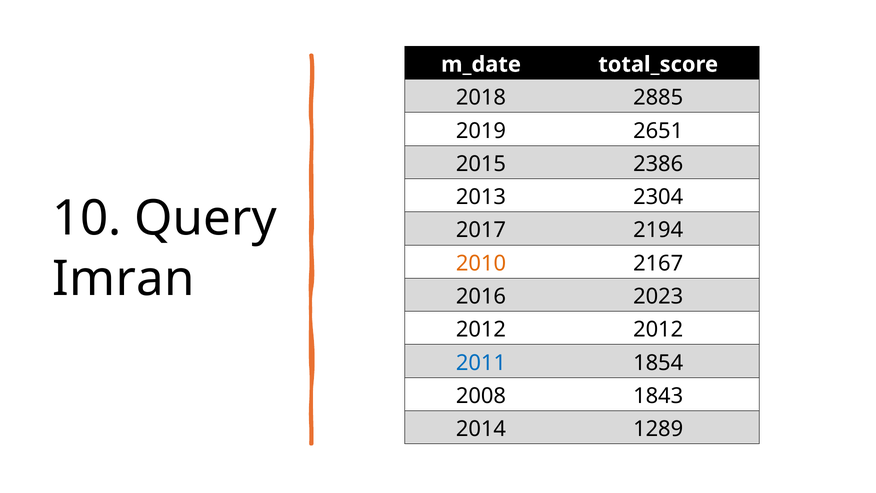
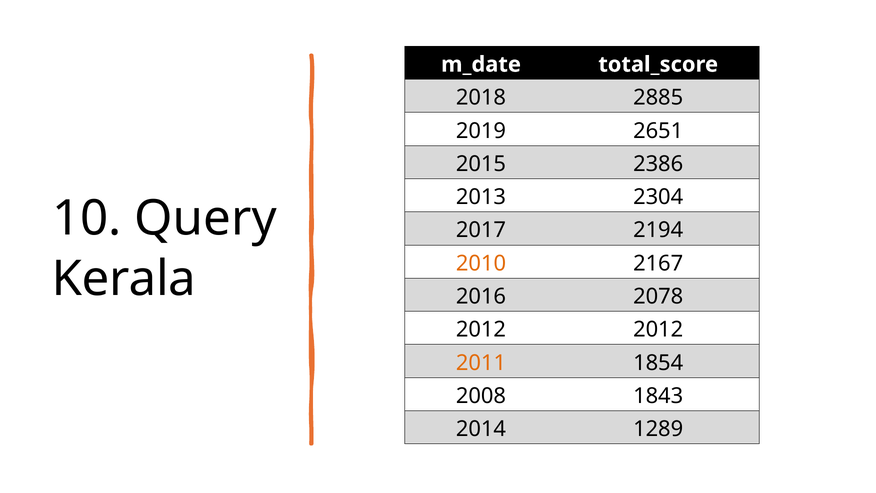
Imran: Imran -> Kerala (124, 279)
2023: 2023 -> 2078 (658, 296)
2011 colour: blue -> orange (481, 363)
